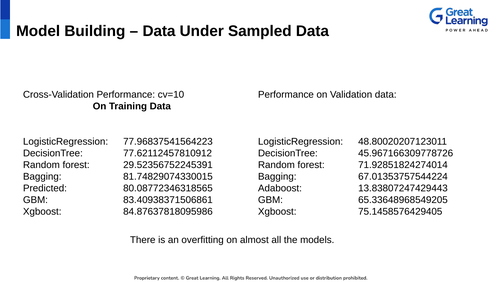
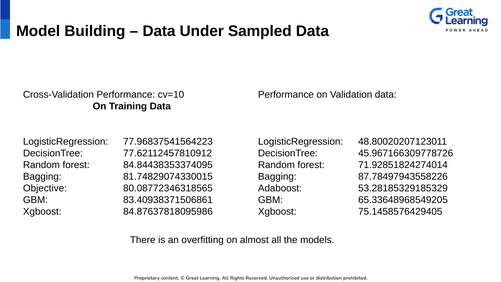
29.52356752245391: 29.52356752245391 -> 84.84438353374095 (168, 165)
67.01353757544224: 67.01353757544224 -> 87.78497943558226 (403, 177)
Predicted: Predicted -> Objective (45, 188)
13.83807247429443: 13.83807247429443 -> 53.28185329185329 (403, 188)
